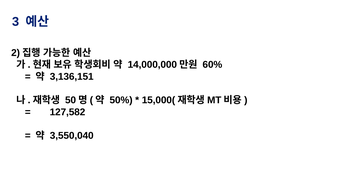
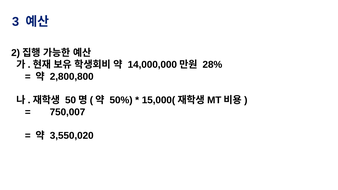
60%: 60% -> 28% (212, 65)
3,136,151: 3,136,151 -> 2,800,800 (72, 77)
127,582: 127,582 -> 750,007 (67, 112)
3,550,040: 3,550,040 -> 3,550,020 (72, 136)
